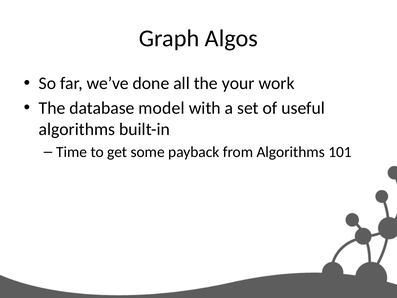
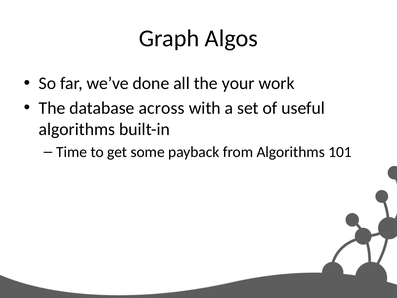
model: model -> across (162, 108)
